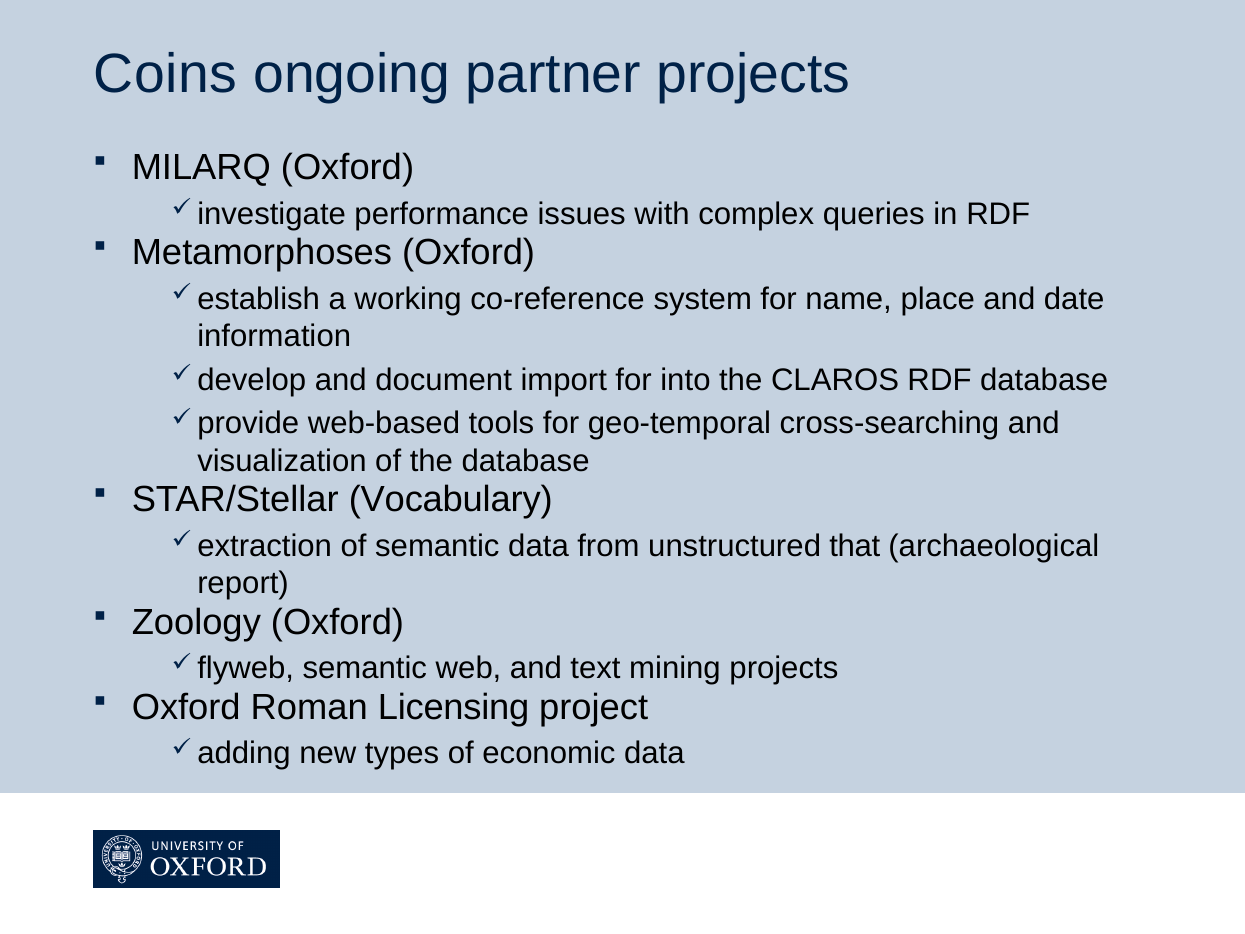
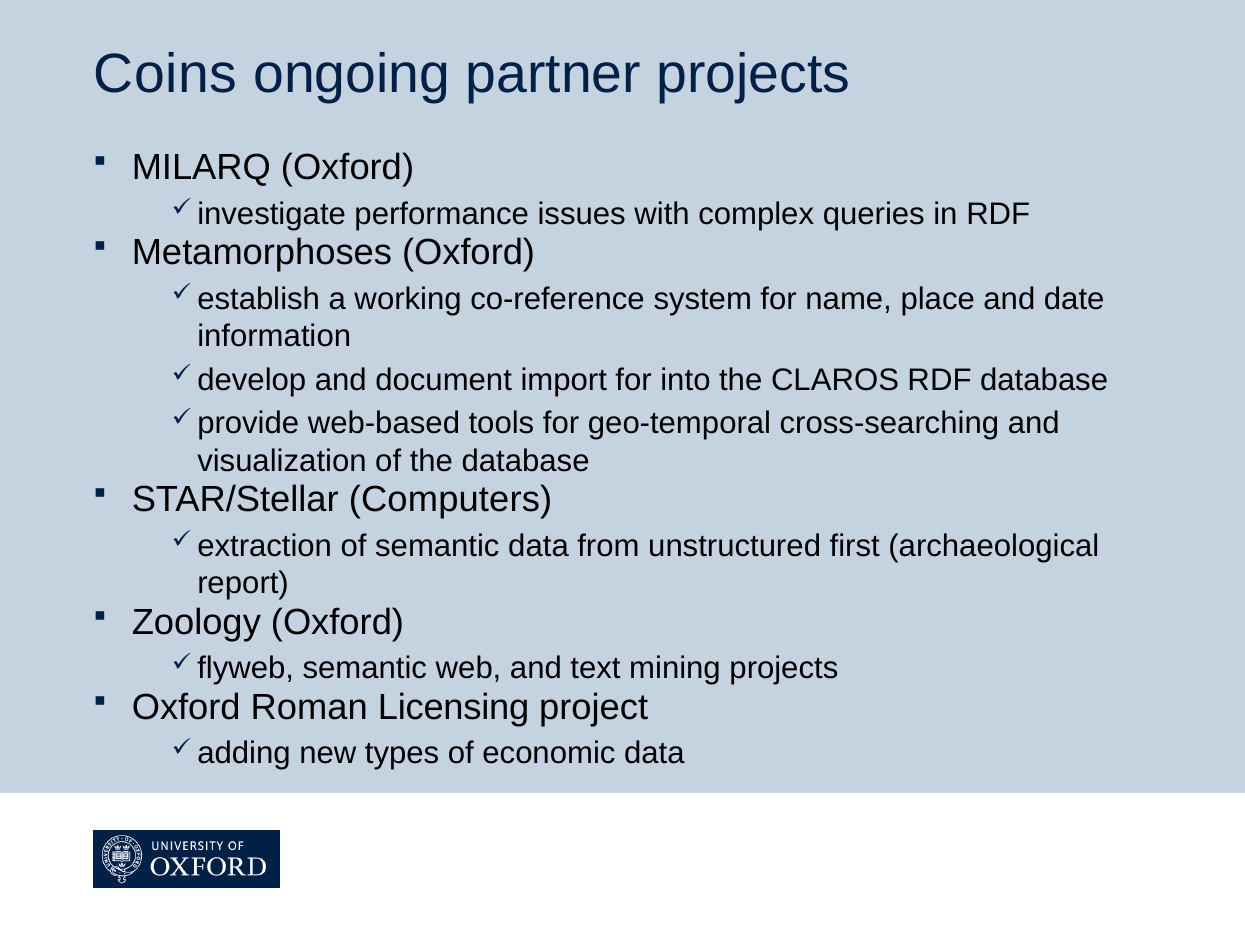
Vocabulary: Vocabulary -> Computers (451, 500)
that: that -> first (855, 546)
